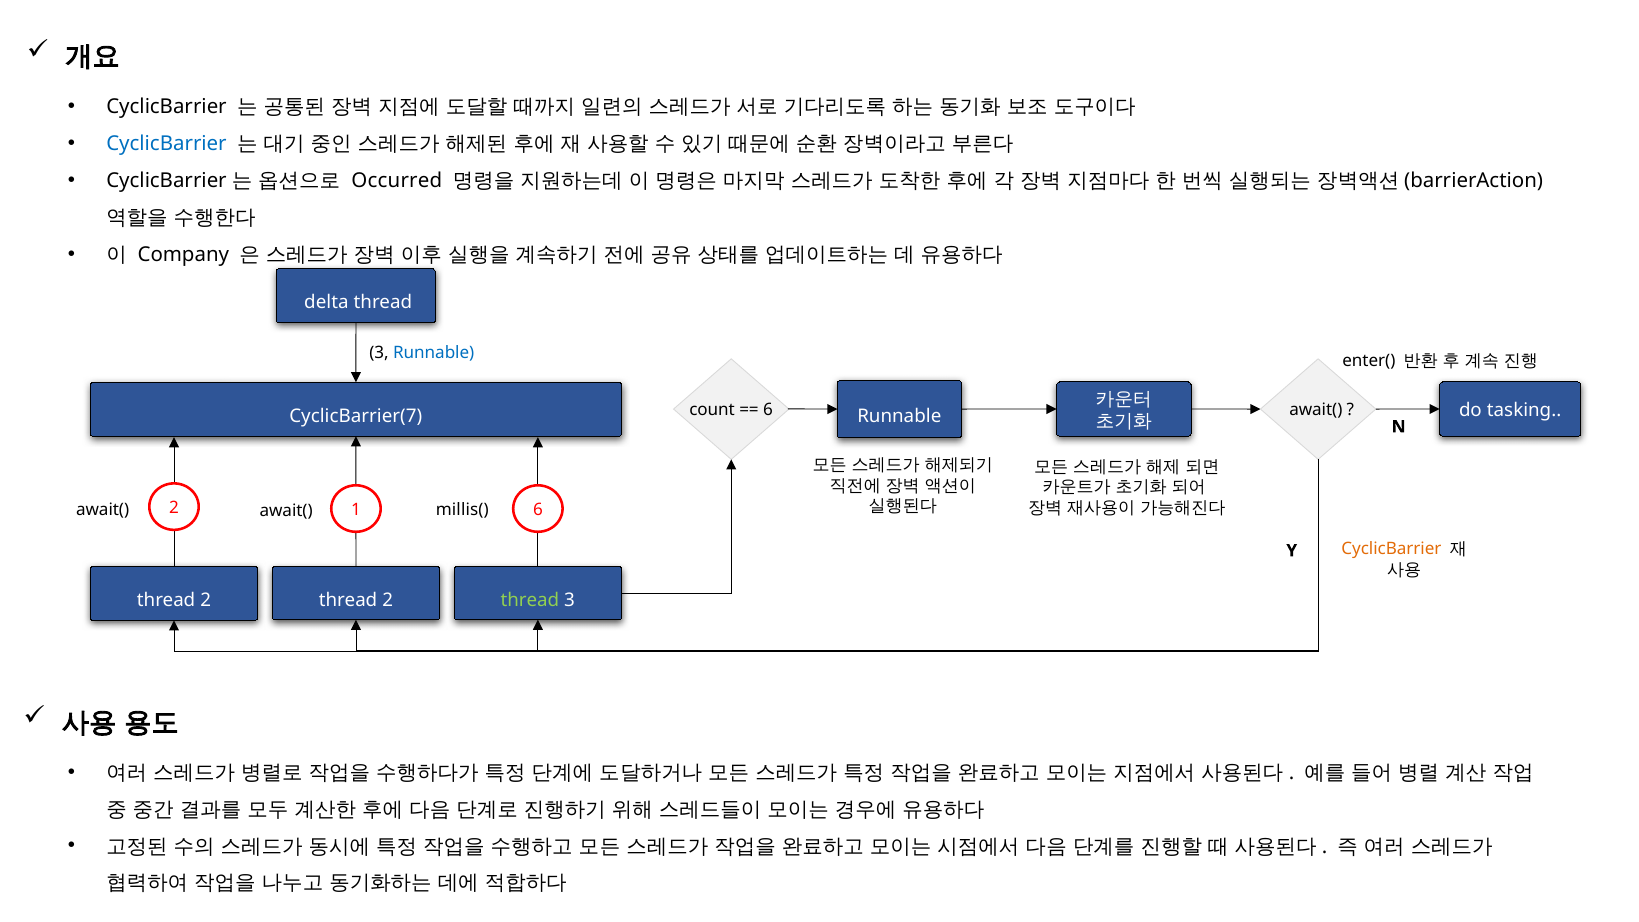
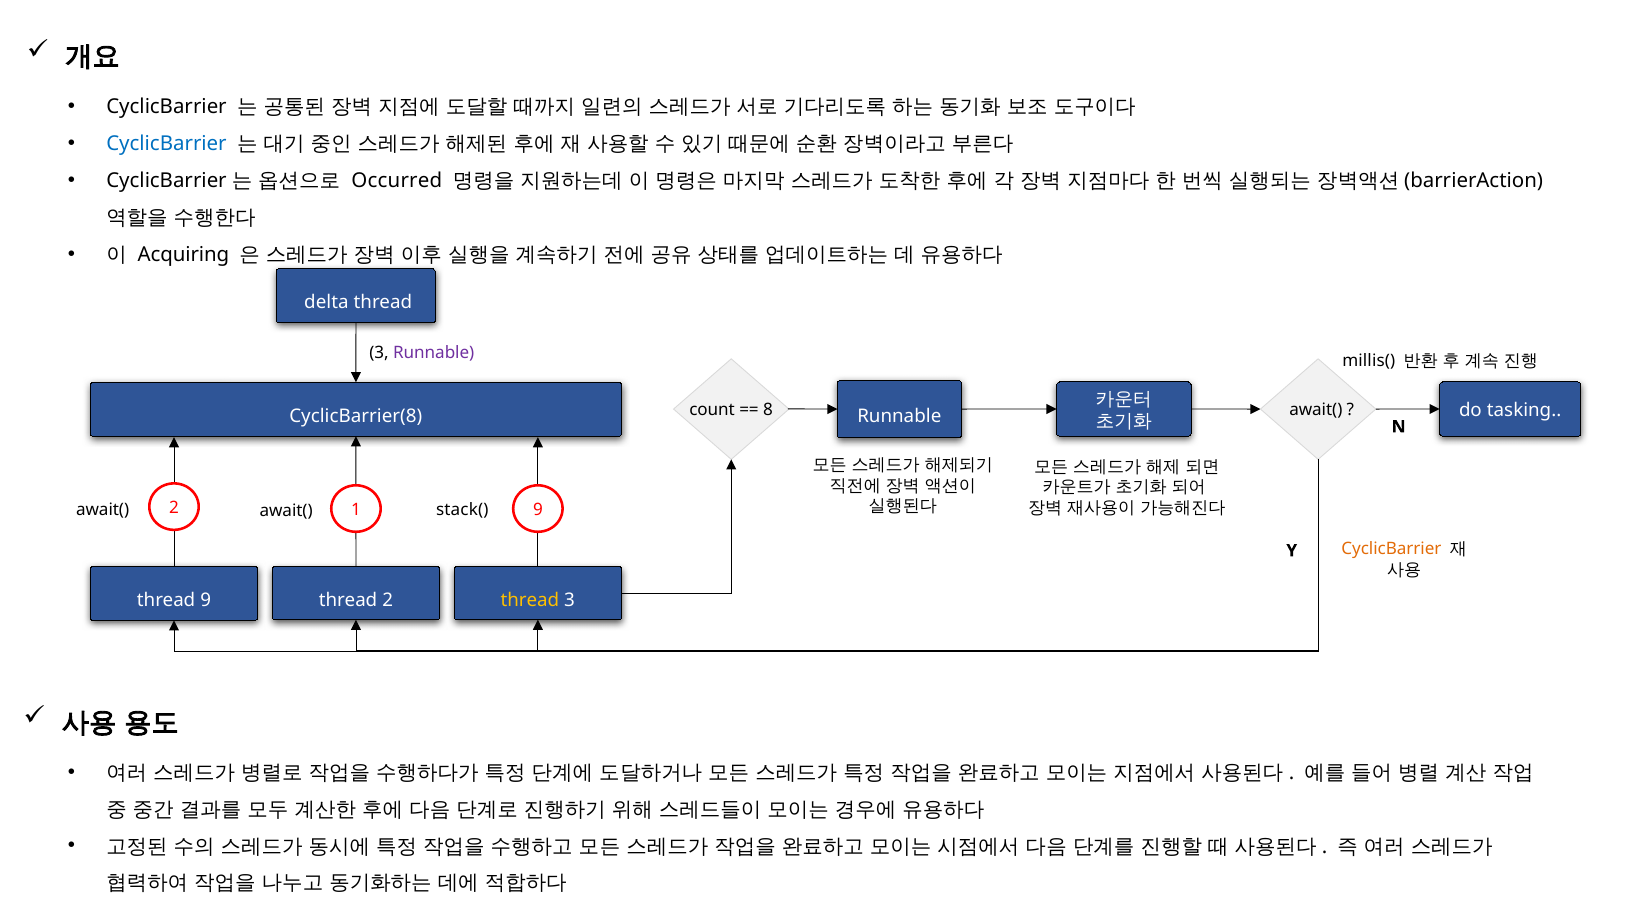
Company: Company -> Acquiring (183, 255)
Runnable colour: blue -> purple (434, 352)
enter(: enter( -> millis( (1369, 361)
6: 6 -> 8 (768, 410)
CyclicBarrier(7: CyclicBarrier(7 -> CyclicBarrier(8 (356, 416)
1 6: 6 -> 9 (538, 510)
millis(: millis( -> stack( (462, 509)
2: 2 -> 9 (206, 600)
thread colour: light green -> yellow (530, 600)
